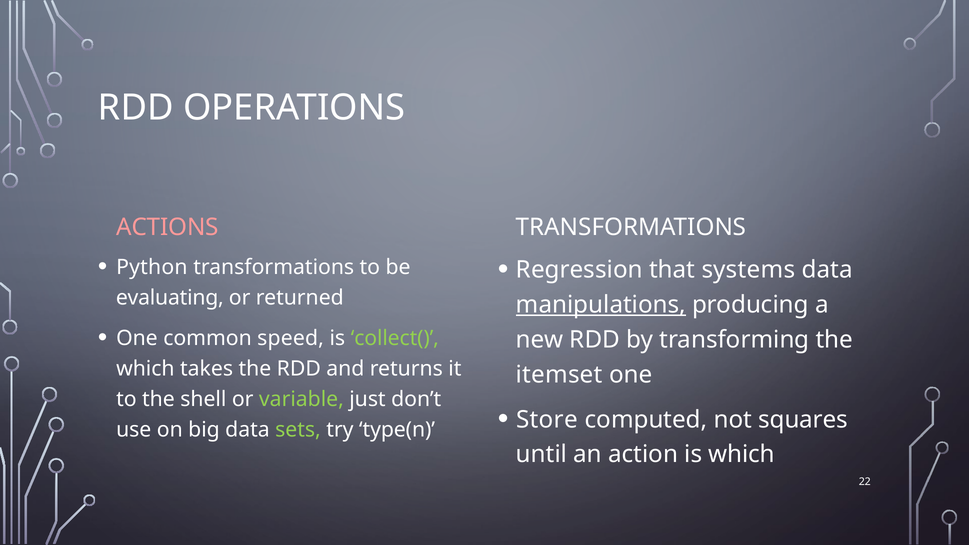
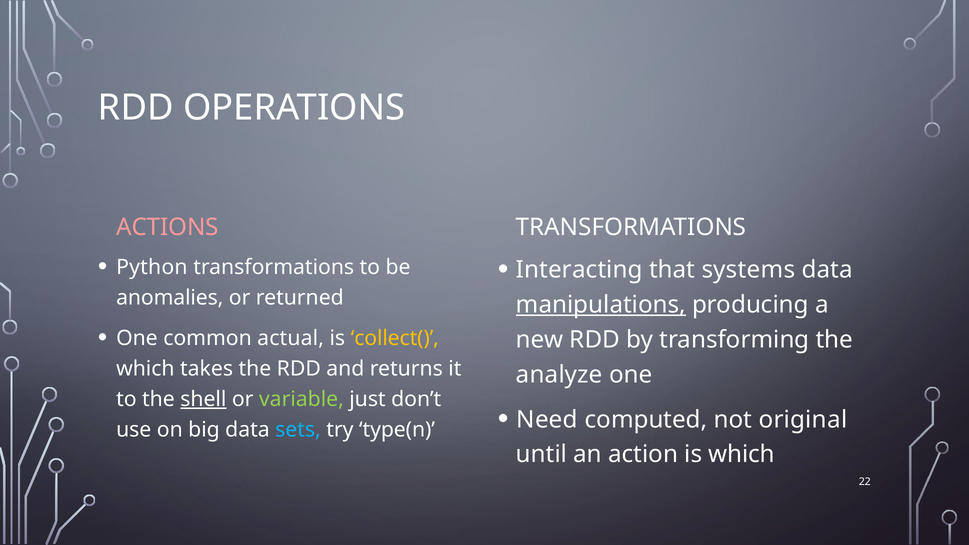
Regression: Regression -> Interacting (579, 270)
evaluating: evaluating -> anomalies (170, 298)
speed: speed -> actual (291, 338)
collect( colour: light green -> yellow (395, 338)
itemset: itemset -> analyze (559, 375)
shell underline: none -> present (203, 399)
Store: Store -> Need (547, 420)
squares: squares -> original (803, 420)
sets colour: light green -> light blue (298, 430)
